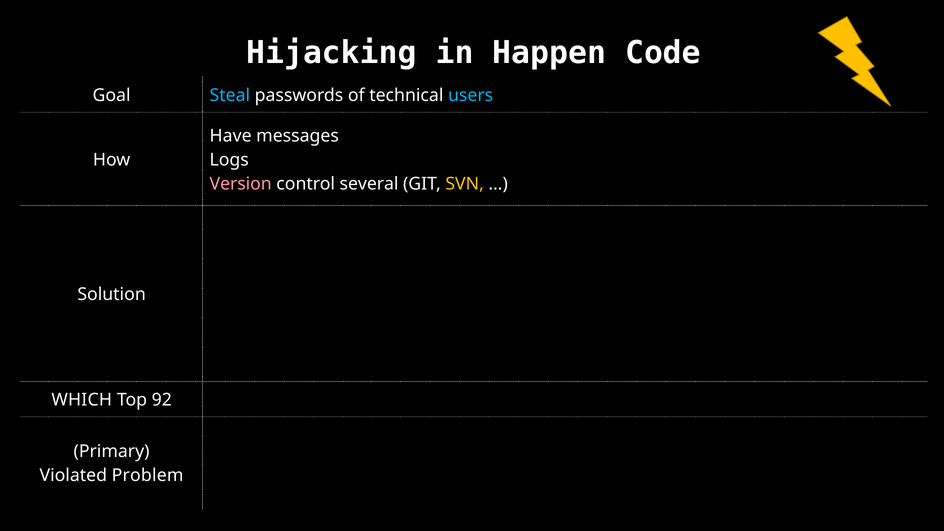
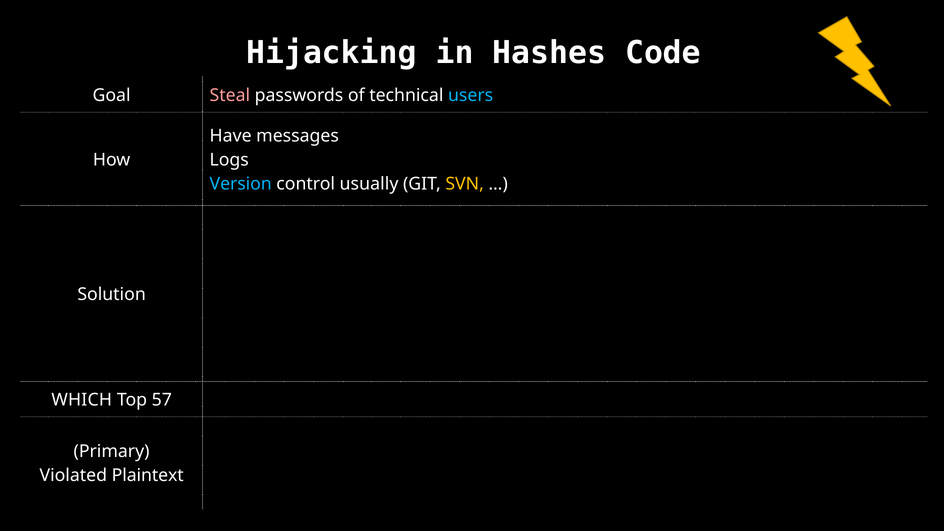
Happen: Happen -> Hashes (549, 53)
Steal colour: light blue -> pink (230, 95)
Version colour: pink -> light blue (241, 184)
several: several -> usually (369, 184)
92: 92 -> 57 (162, 400)
Problem: Problem -> Plaintext (148, 476)
